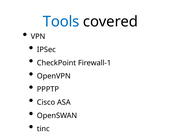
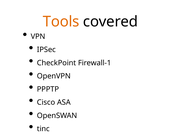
Tools colour: blue -> orange (61, 22)
